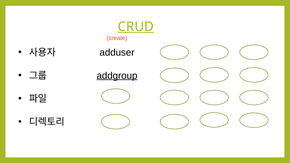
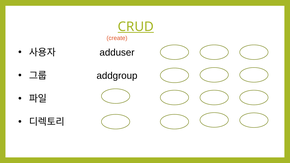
addgroup underline: present -> none (117, 76)
